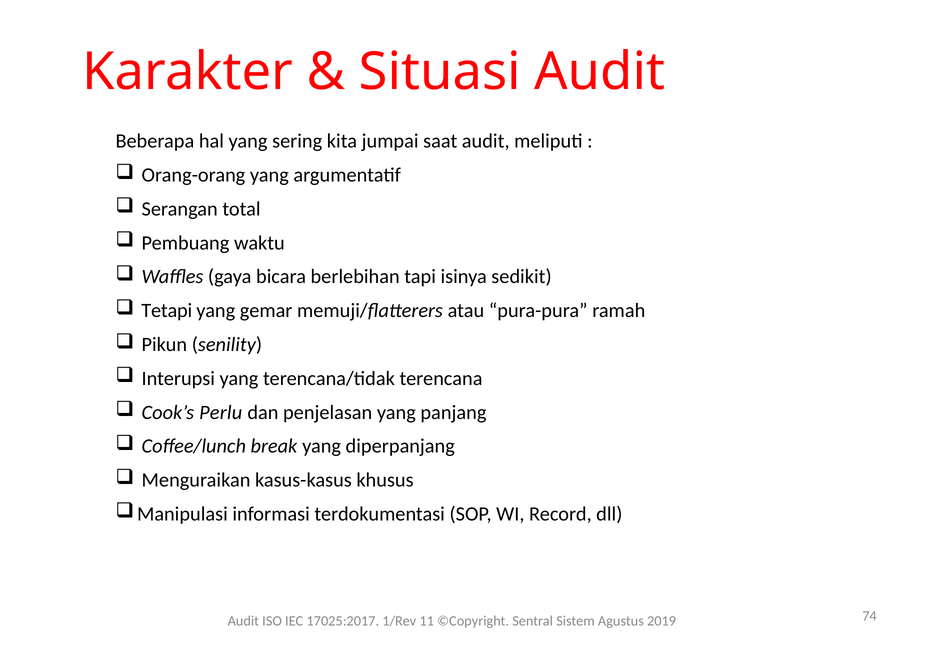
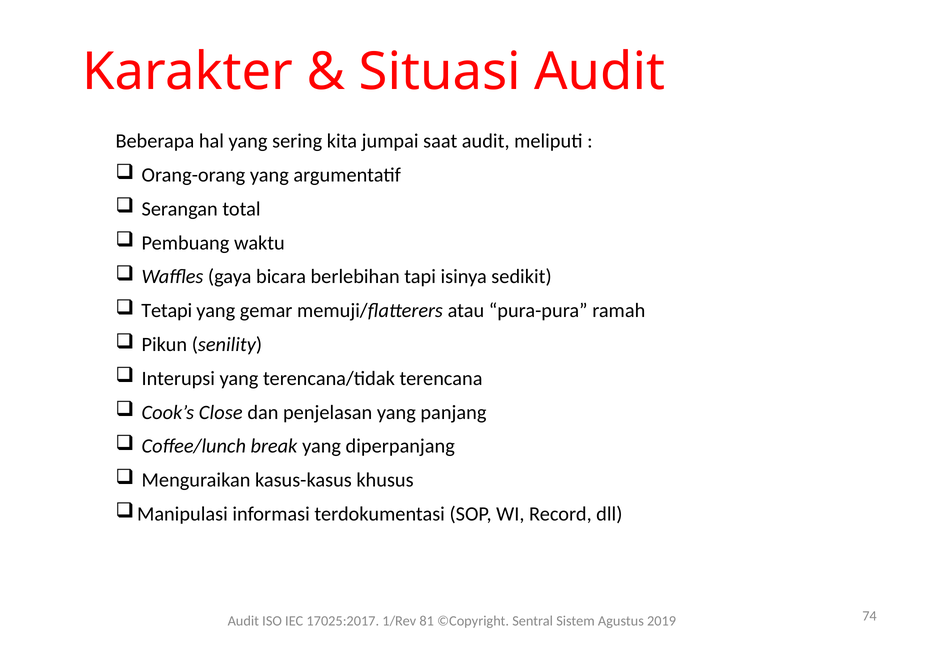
Perlu: Perlu -> Close (221, 413)
11: 11 -> 81 (427, 621)
